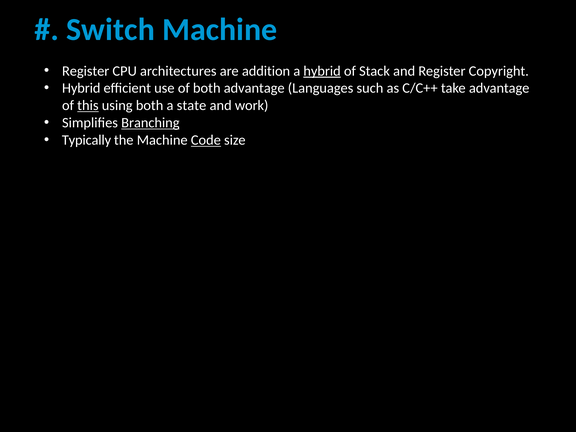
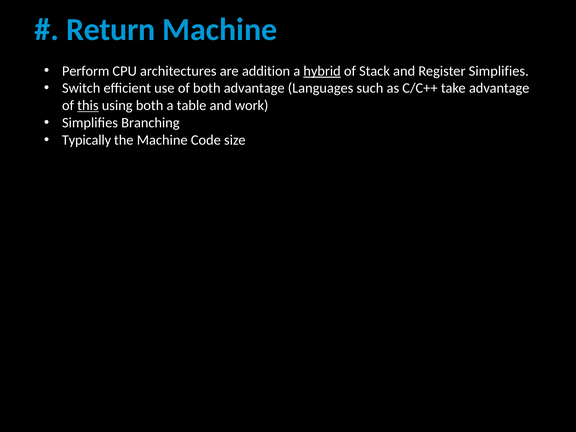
Switch: Switch -> Return (111, 30)
Register: Register -> Perform (86, 71)
Register Copyright: Copyright -> Simplifies (499, 71)
Hybrid: Hybrid -> Switch (81, 88)
state: state -> table (192, 106)
Branching underline: present -> none (150, 123)
Code underline: present -> none (206, 140)
